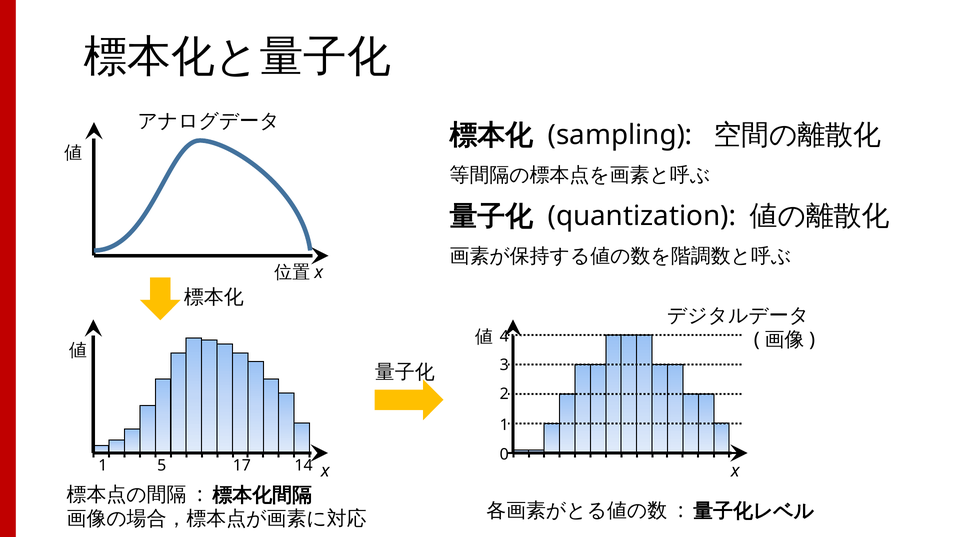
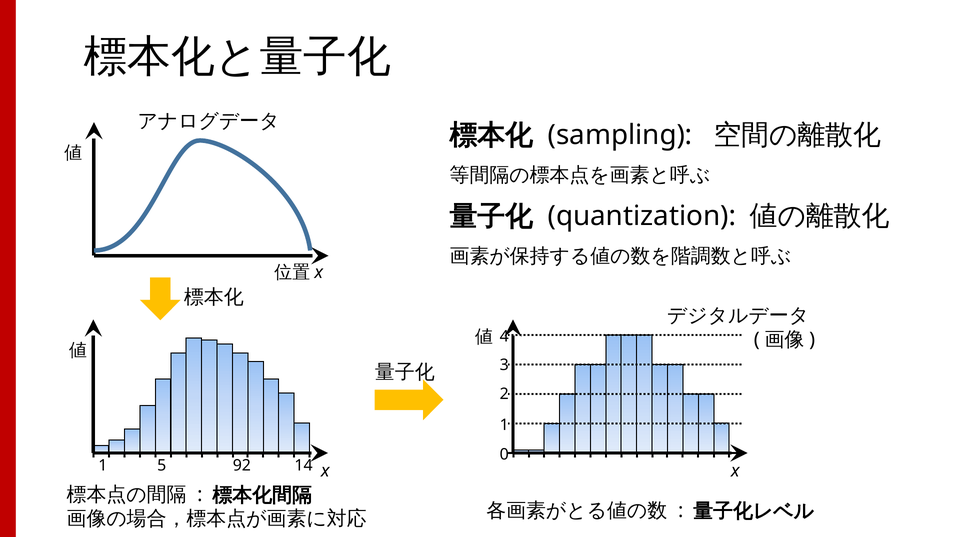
17: 17 -> 92 (242, 465)
